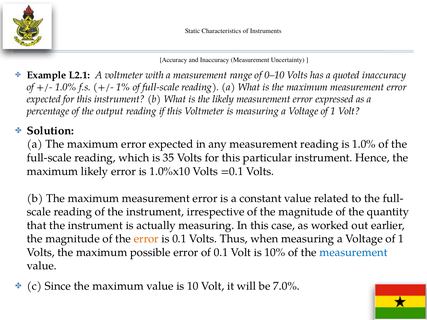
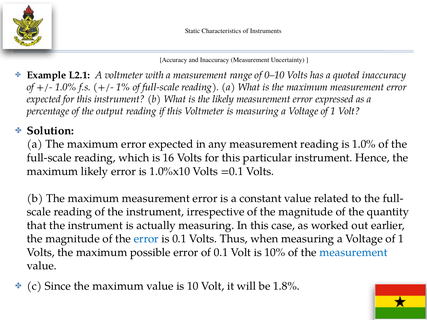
35: 35 -> 16 (169, 158)
error colour: orange -> blue (146, 239)
7.0%: 7.0% -> 1.8% (286, 286)
